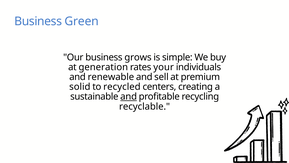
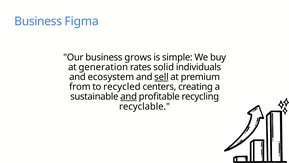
Green: Green -> Figma (82, 21)
your: your -> solid (164, 67)
renewable: renewable -> ecosystem (111, 77)
sell underline: none -> present (161, 77)
solid: solid -> from (80, 87)
